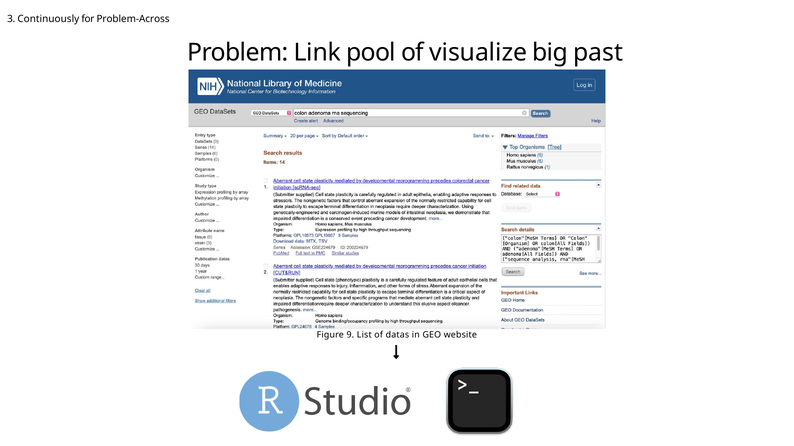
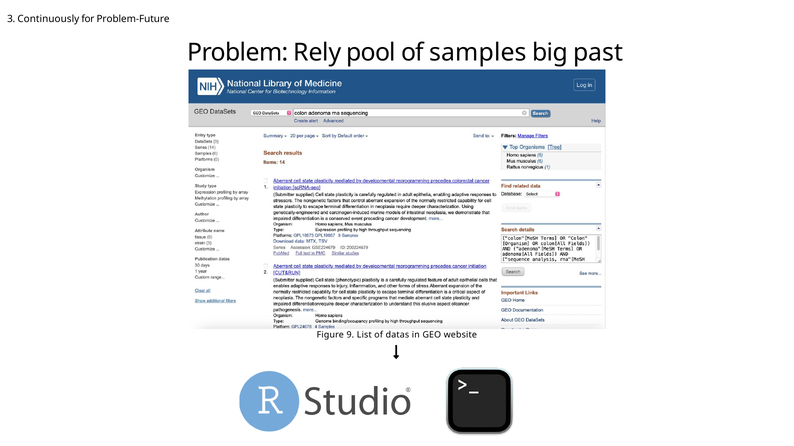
Problem-Across: Problem-Across -> Problem-Future (133, 19)
Link: Link -> Rely (317, 53)
visualize: visualize -> samples (478, 53)
